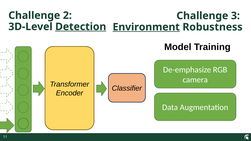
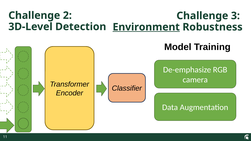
Detection underline: present -> none (81, 27)
